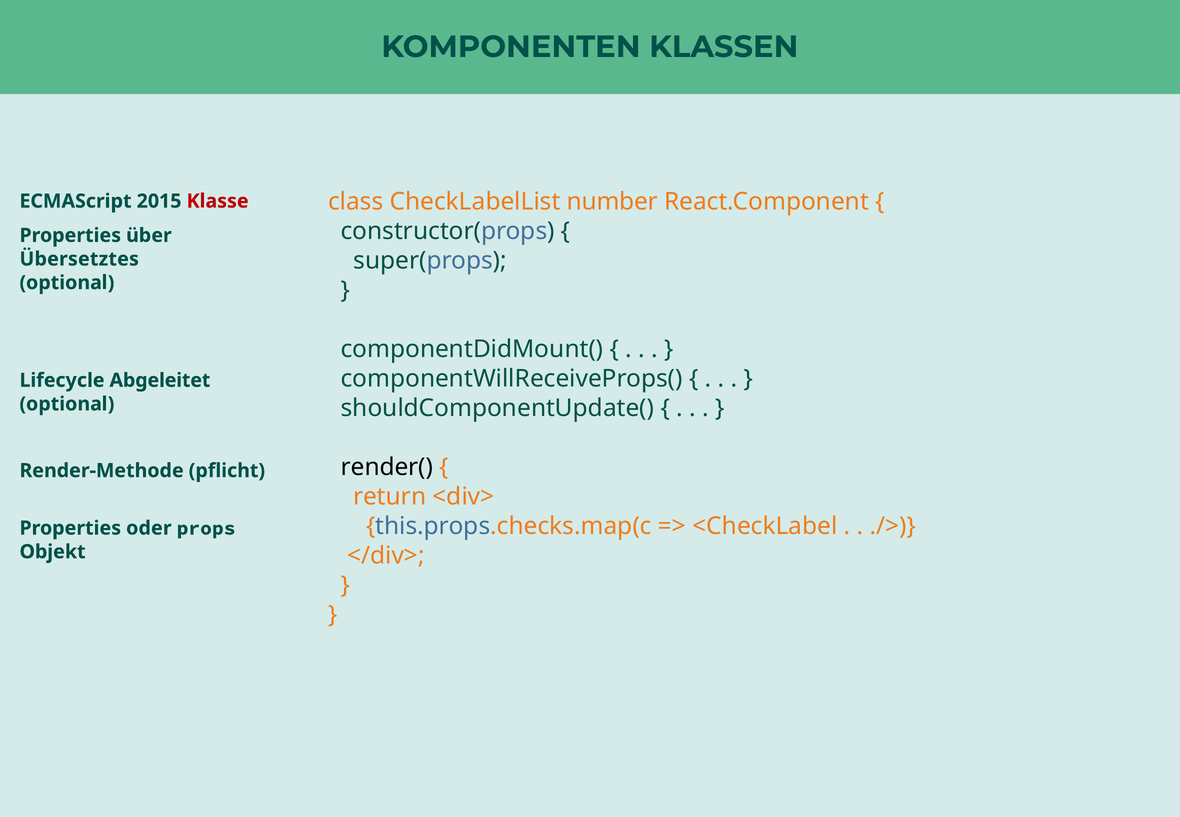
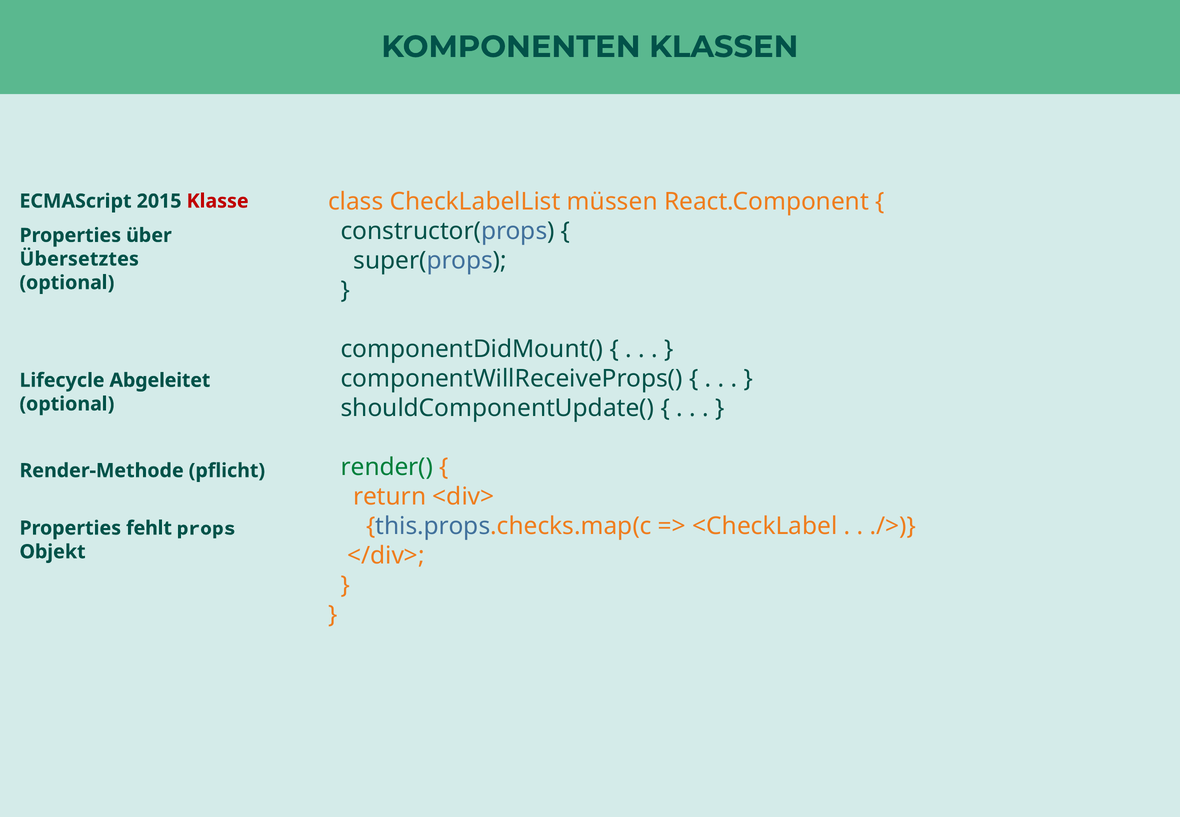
number: number -> müssen (612, 201)
render( colour: black -> green (387, 467)
oder: oder -> fehlt (149, 528)
